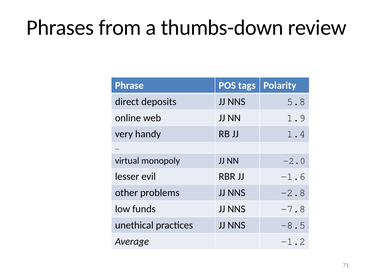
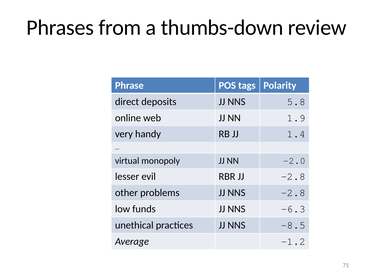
JJ -1.6: -1.6 -> -2.8 (293, 177)
-7.8: -7.8 -> -6.3 (293, 209)
